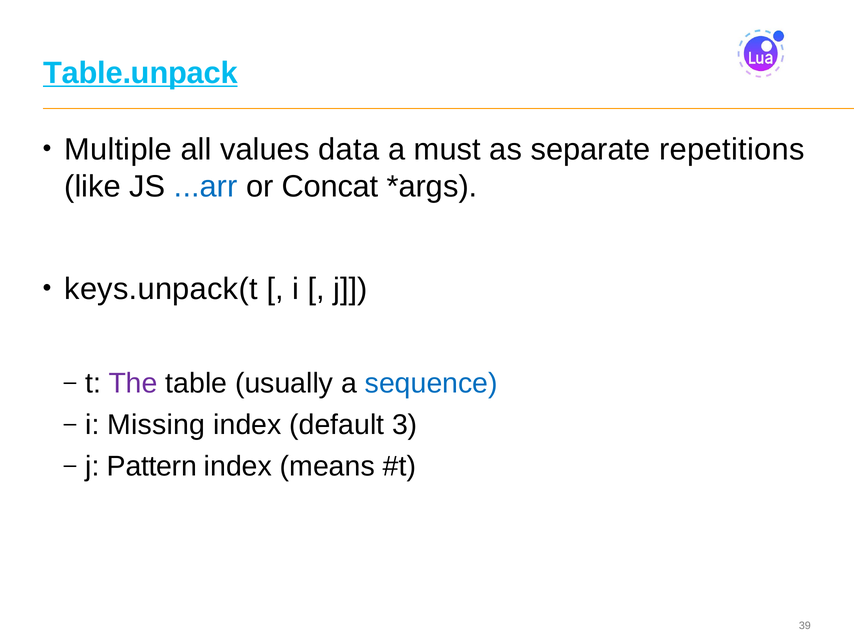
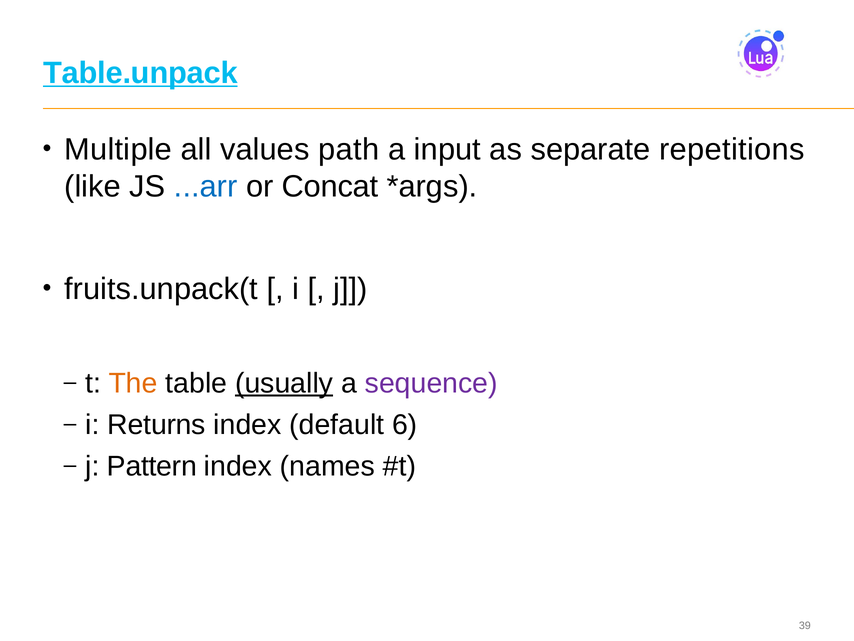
data: data -> path (349, 150)
must: must -> input (447, 150)
keys.unpack(t: keys.unpack(t -> fruits.unpack(t (161, 289)
The colour: purple -> orange (133, 383)
usually underline: none -> present (284, 383)
sequence colour: blue -> purple (431, 383)
Missing: Missing -> Returns (157, 425)
3: 3 -> 6 (405, 425)
means: means -> names (327, 466)
